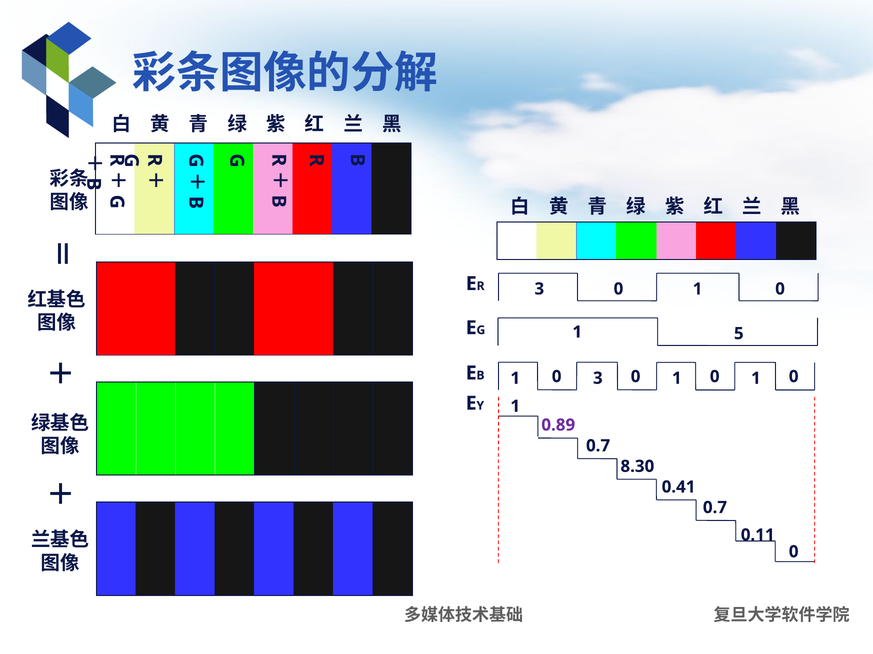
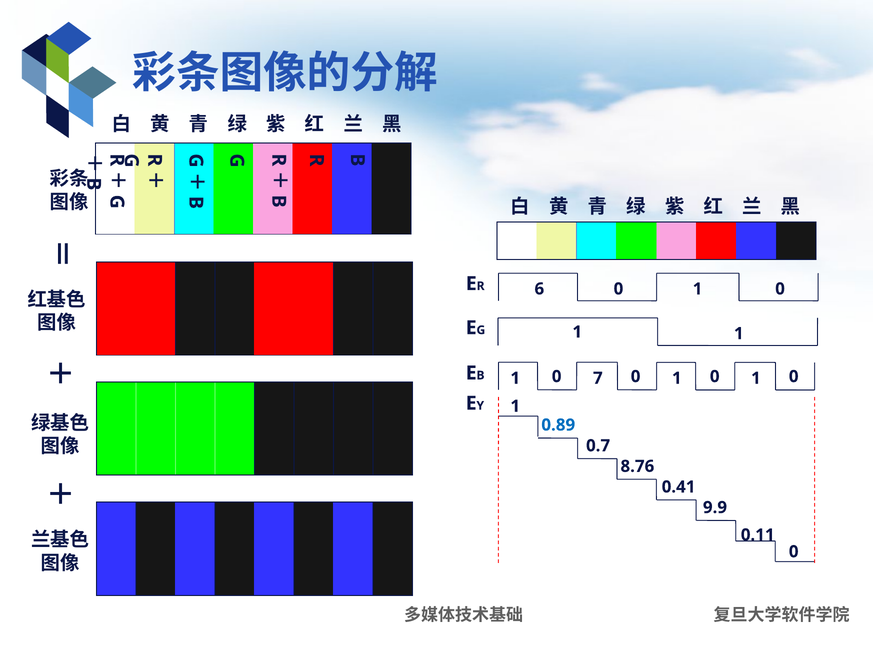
R 3: 3 -> 6 (539, 289)
G 5: 5 -> 1 (739, 334)
1 3: 3 -> 7 (598, 379)
0.89 colour: purple -> blue (558, 425)
8.30: 8.30 -> 8.76 (637, 467)
0.7: 0.7 -> 9.9 (715, 508)
